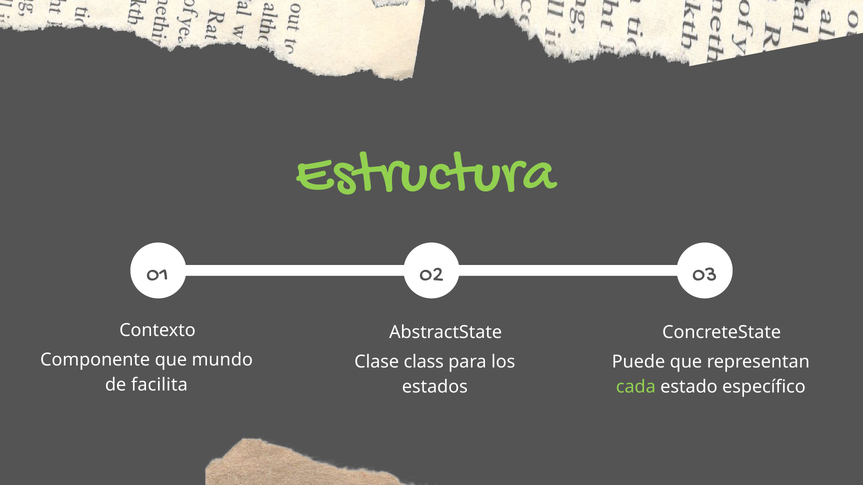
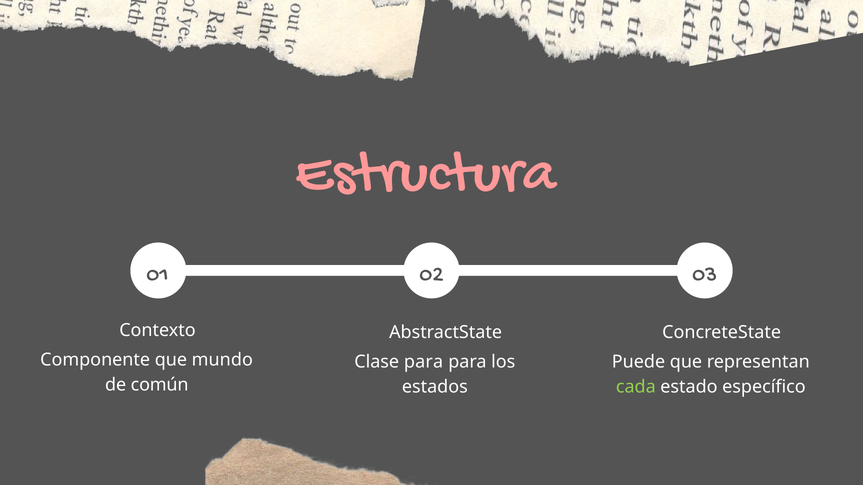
Estructura colour: light green -> pink (426, 168)
Clase class: class -> para (424, 362)
facilita: facilita -> común (160, 385)
